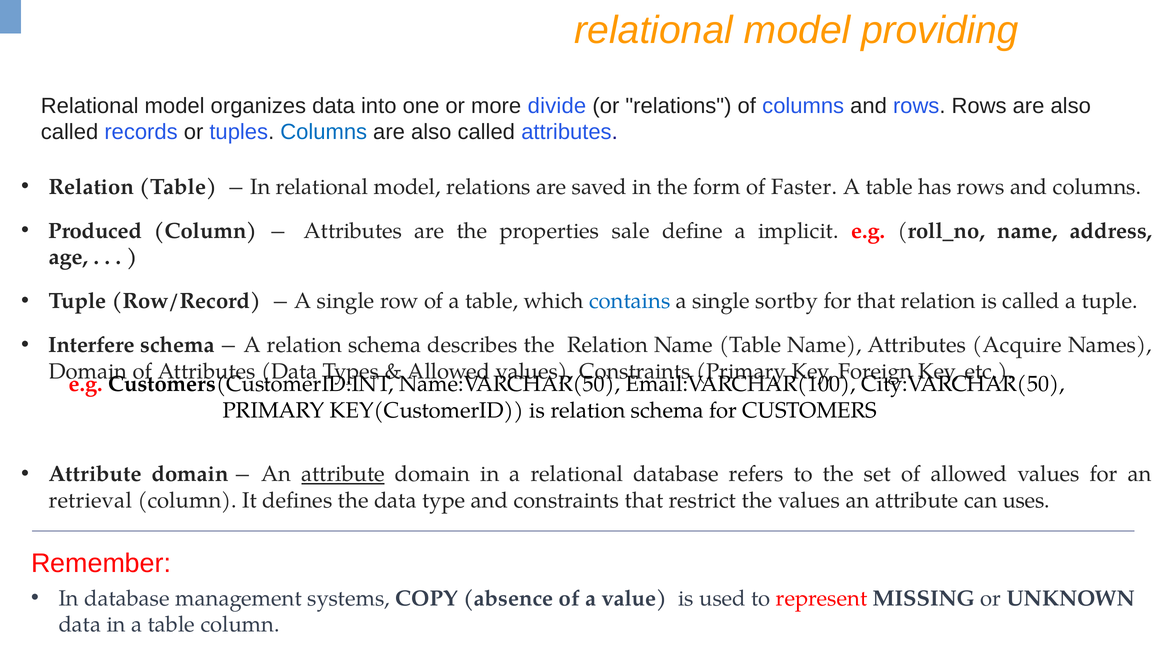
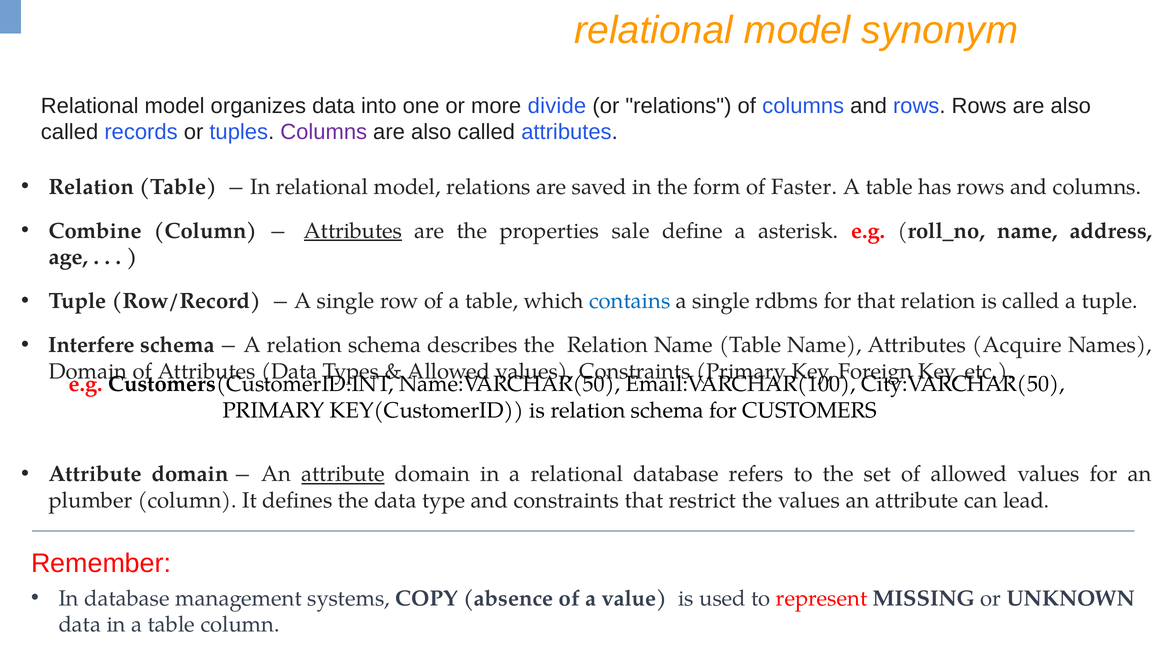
providing: providing -> synonym (940, 31)
Columns colour: blue -> purple (324, 132)
Produced: Produced -> Combine (95, 231)
Attributes underline: none -> present (353, 231)
implicit: implicit -> asterisk (798, 231)
sortby: sortby -> rdbms (787, 301)
retrieval: retrieval -> plumber (90, 501)
uses: uses -> lead (1026, 501)
